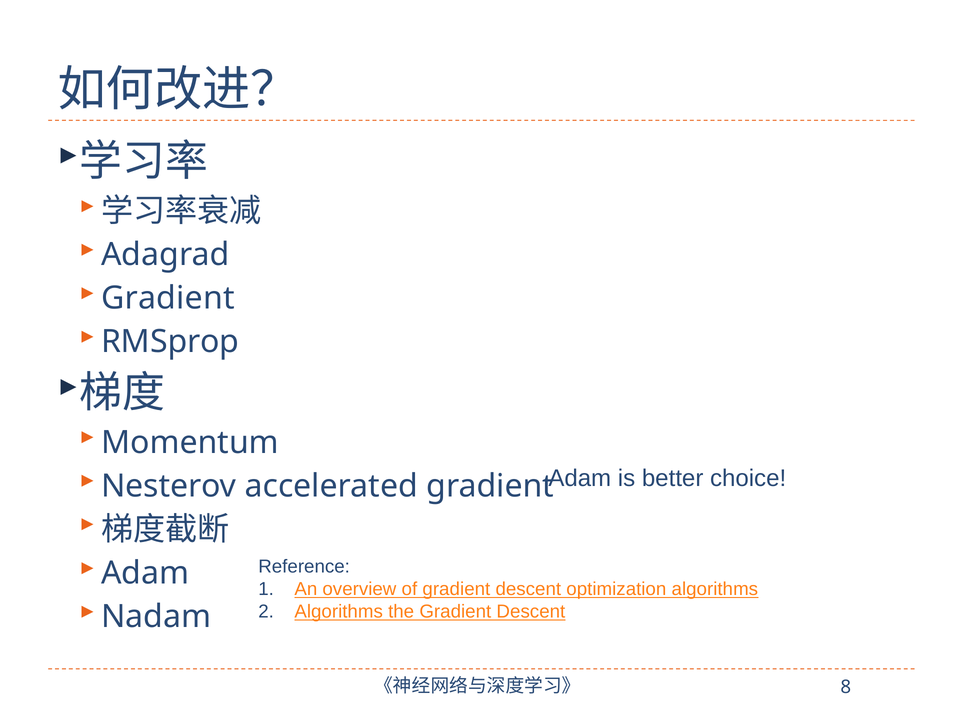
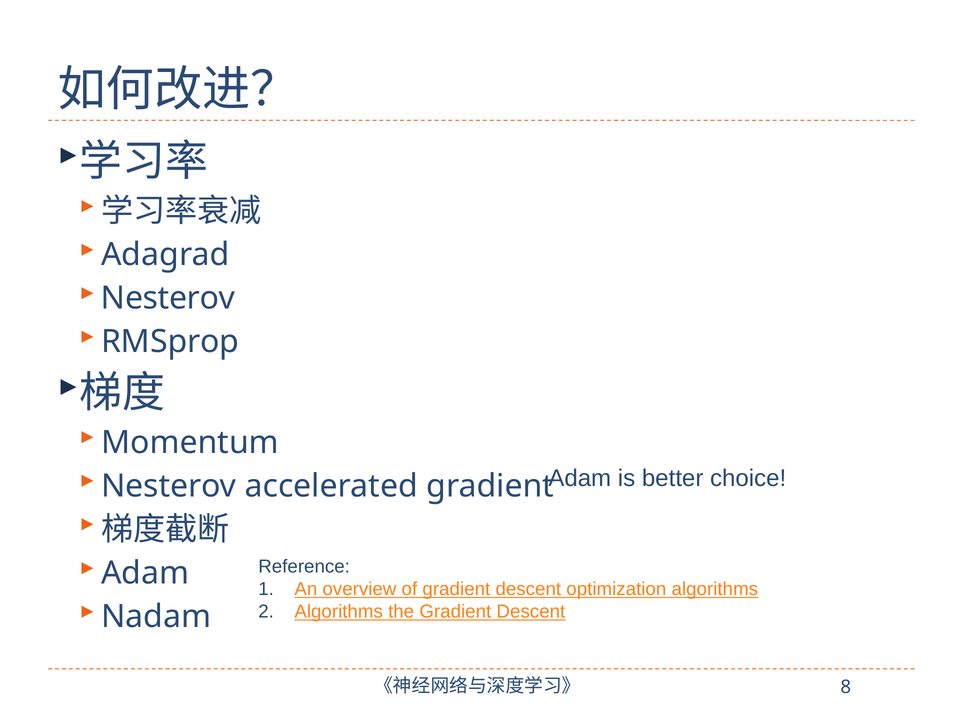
Gradient: Gradient -> Nesterov (168, 298)
